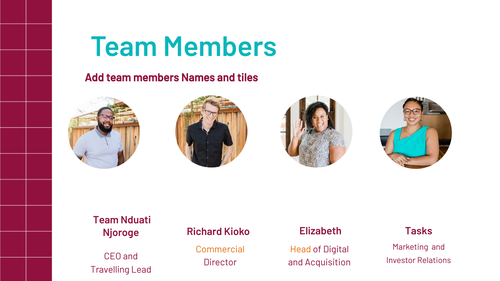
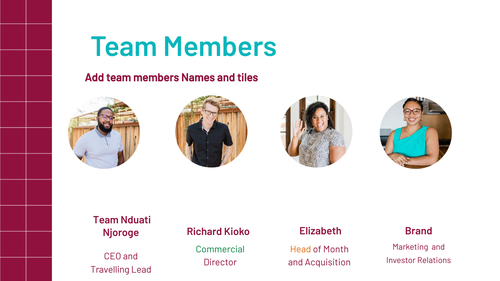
Tasks: Tasks -> Brand (419, 231)
Commercial colour: orange -> green (220, 250)
Digital: Digital -> Month (336, 250)
